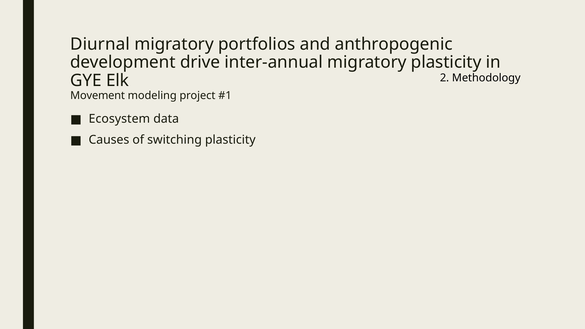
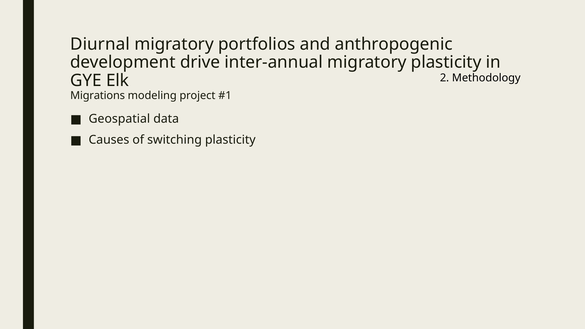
Movement: Movement -> Migrations (98, 96)
Ecosystem: Ecosystem -> Geospatial (119, 119)
